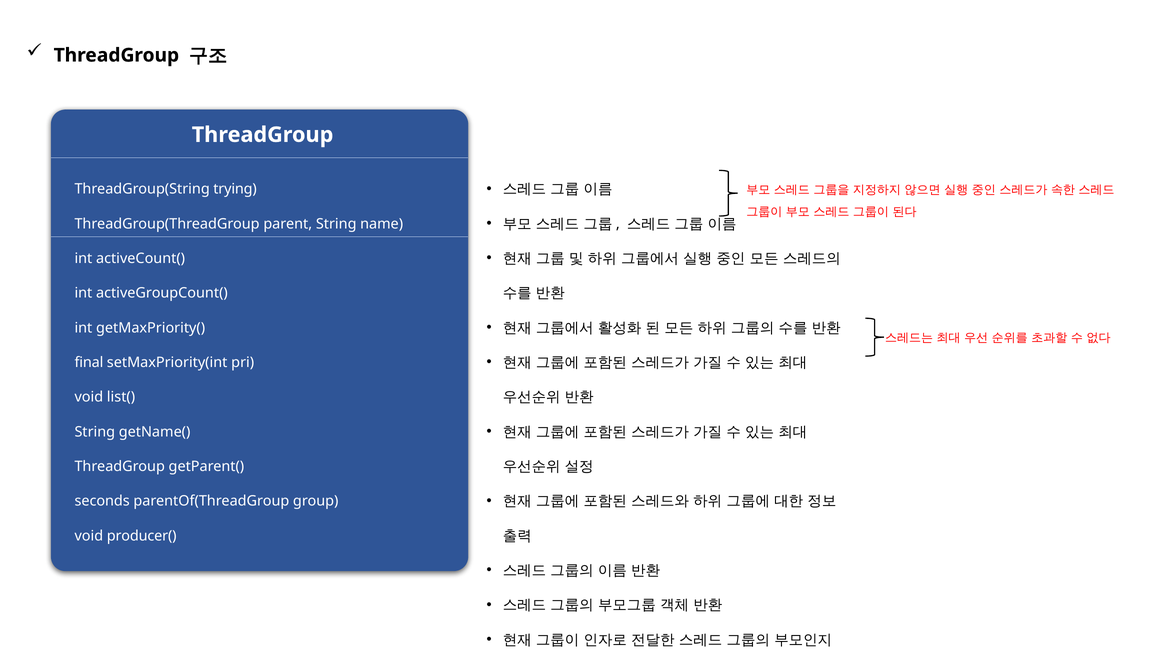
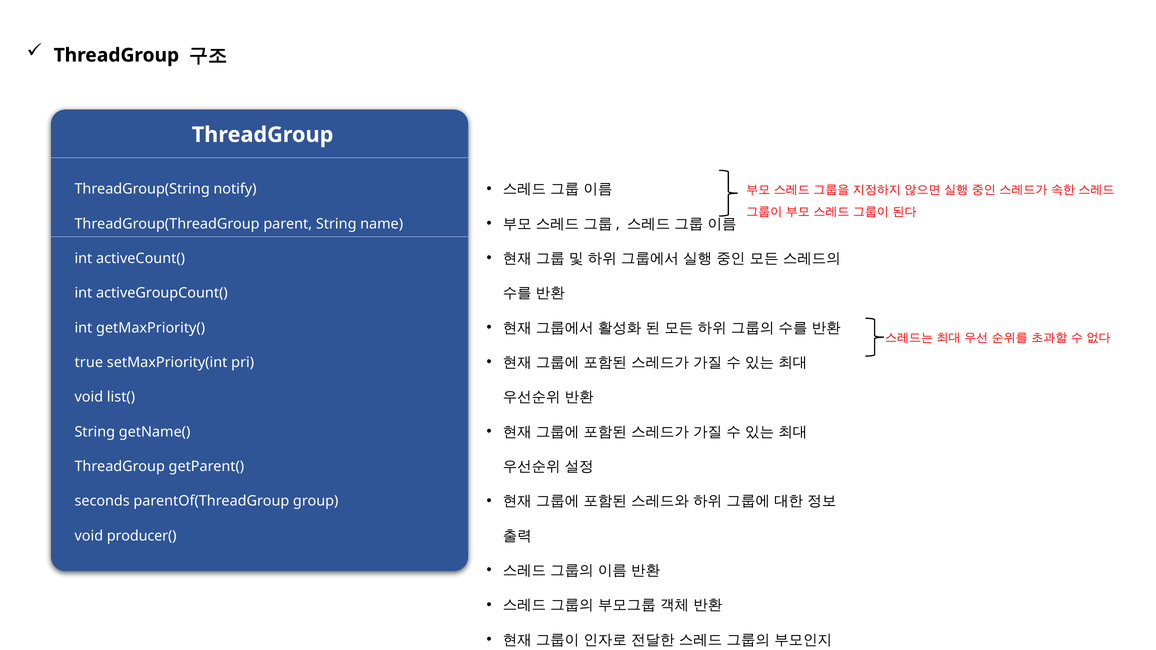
trying: trying -> notify (235, 189)
final: final -> true (89, 363)
